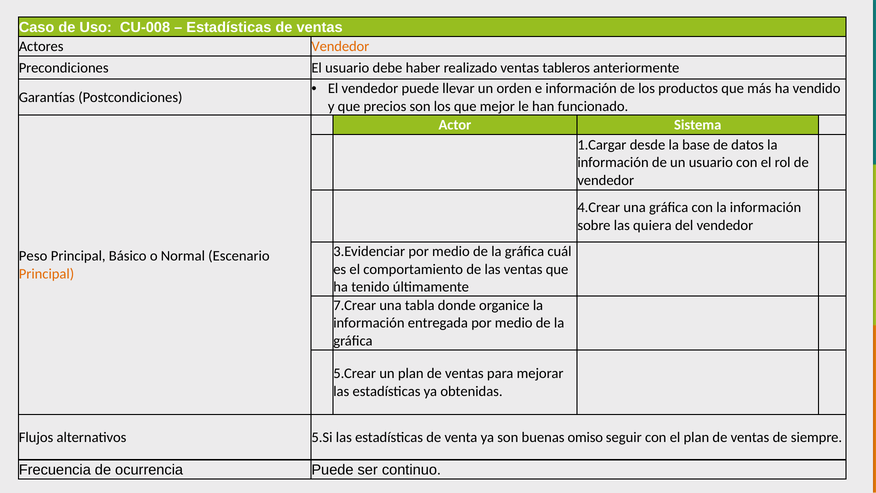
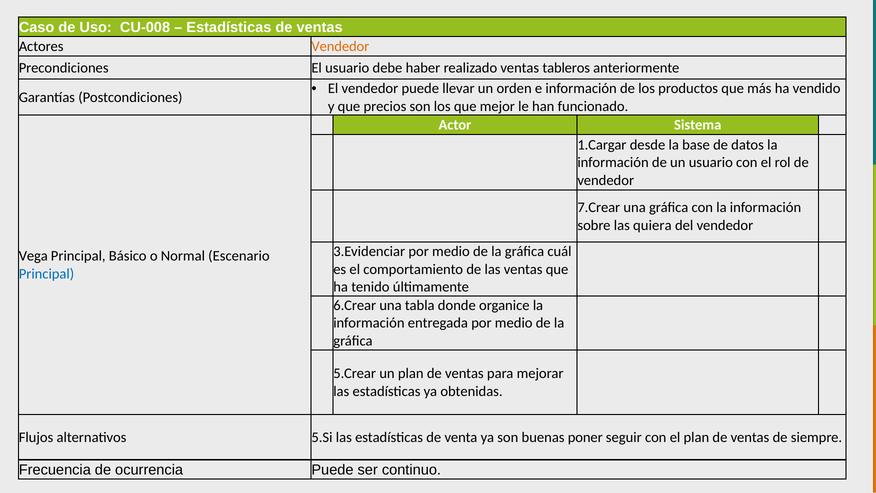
4.Crear: 4.Crear -> 7.Crear (599, 207)
Peso: Peso -> Vega (33, 256)
Principal colour: orange -> blue (47, 274)
7.Crear: 7.Crear -> 6.Crear (355, 305)
omiso: omiso -> poner (585, 437)
